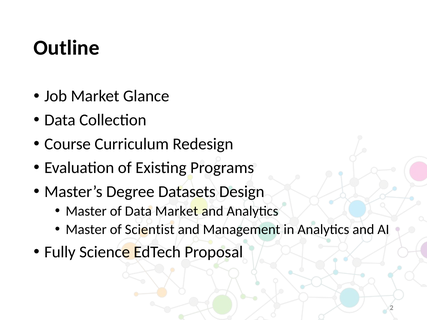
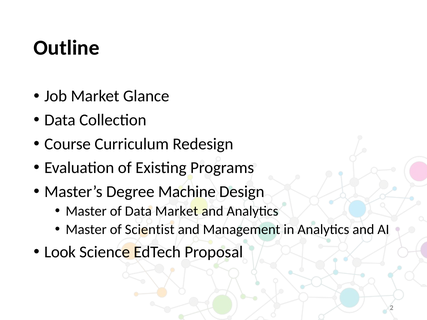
Datasets: Datasets -> Machine (187, 192)
Fully: Fully -> Look (60, 252)
